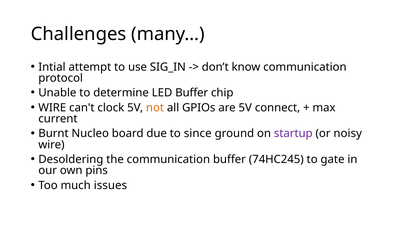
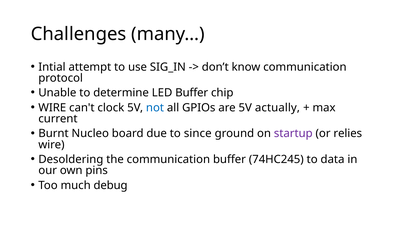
not colour: orange -> blue (155, 108)
connect: connect -> actually (277, 108)
noisy: noisy -> relies (348, 134)
gate: gate -> data (333, 160)
issues: issues -> debug (111, 186)
